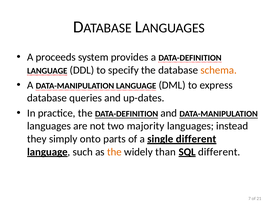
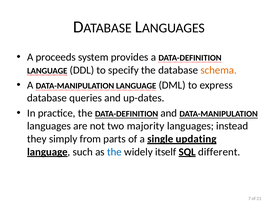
onto: onto -> from (90, 139)
single different: different -> updating (196, 139)
the colour: orange -> blue (114, 152)
than: than -> itself (166, 152)
